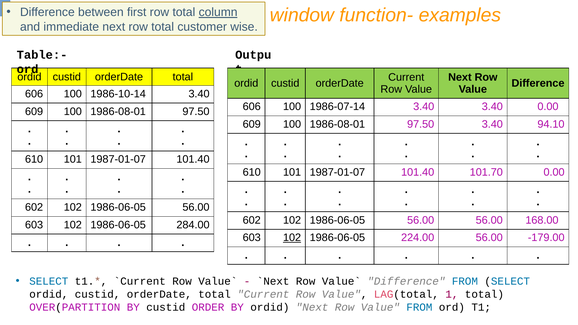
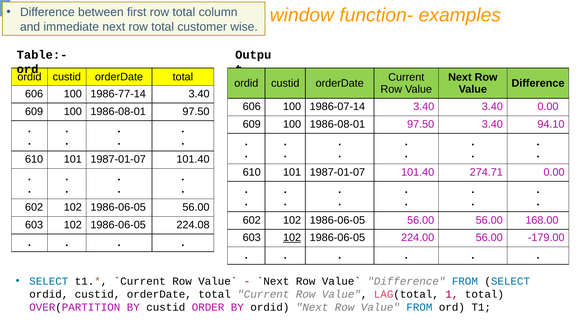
column underline: present -> none (218, 12)
1986-10-14: 1986-10-14 -> 1986-77-14 (118, 94)
101.70: 101.70 -> 274.71 (486, 172)
284.00: 284.00 -> 224.08 (193, 225)
